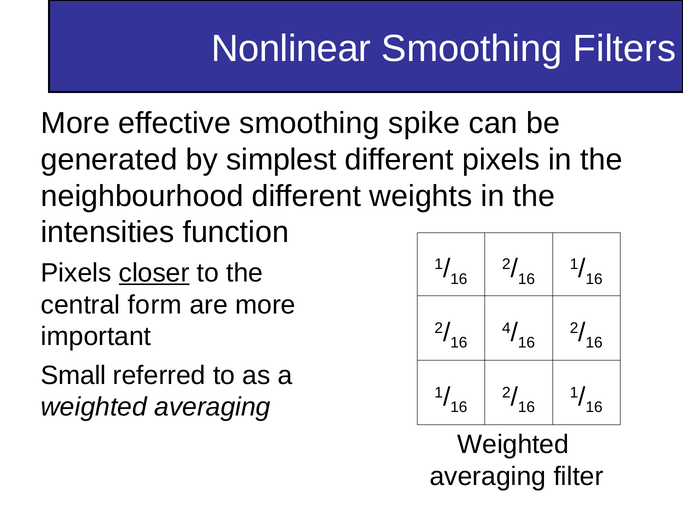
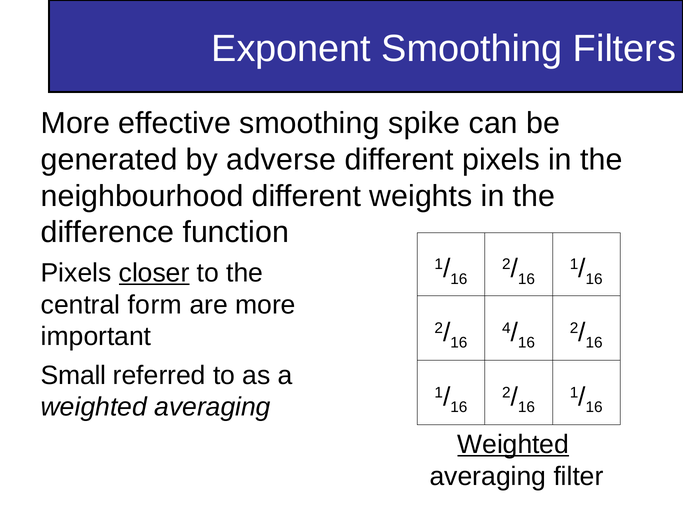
Nonlinear: Nonlinear -> Exponent (291, 49)
simplest: simplest -> adverse (281, 160)
intensities: intensities -> difference (107, 233)
Weighted underline: none -> present (513, 445)
